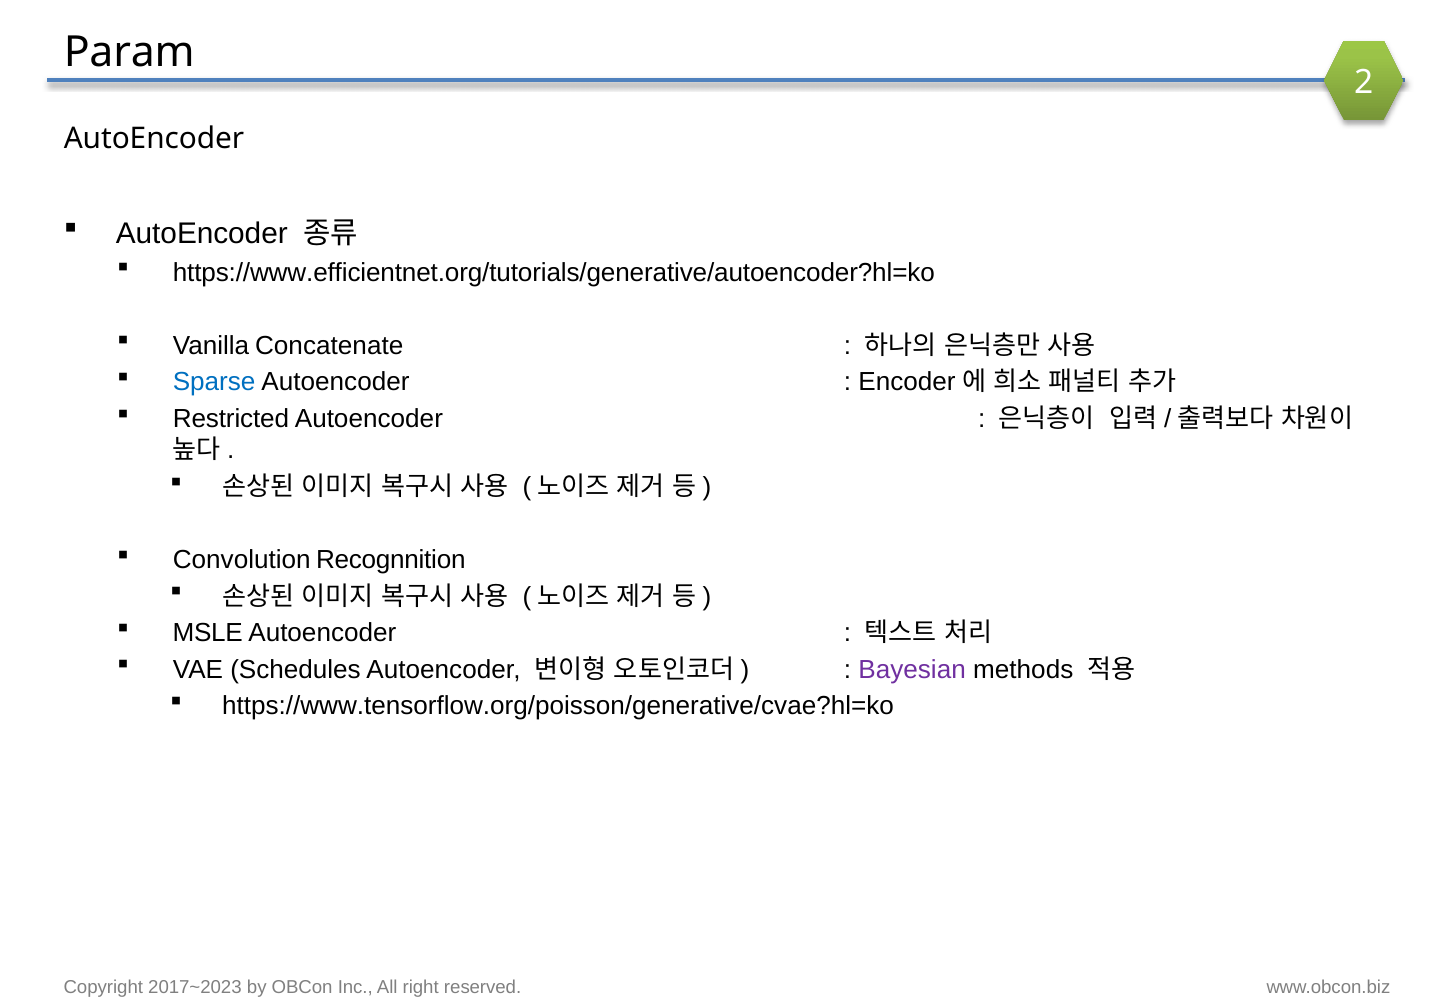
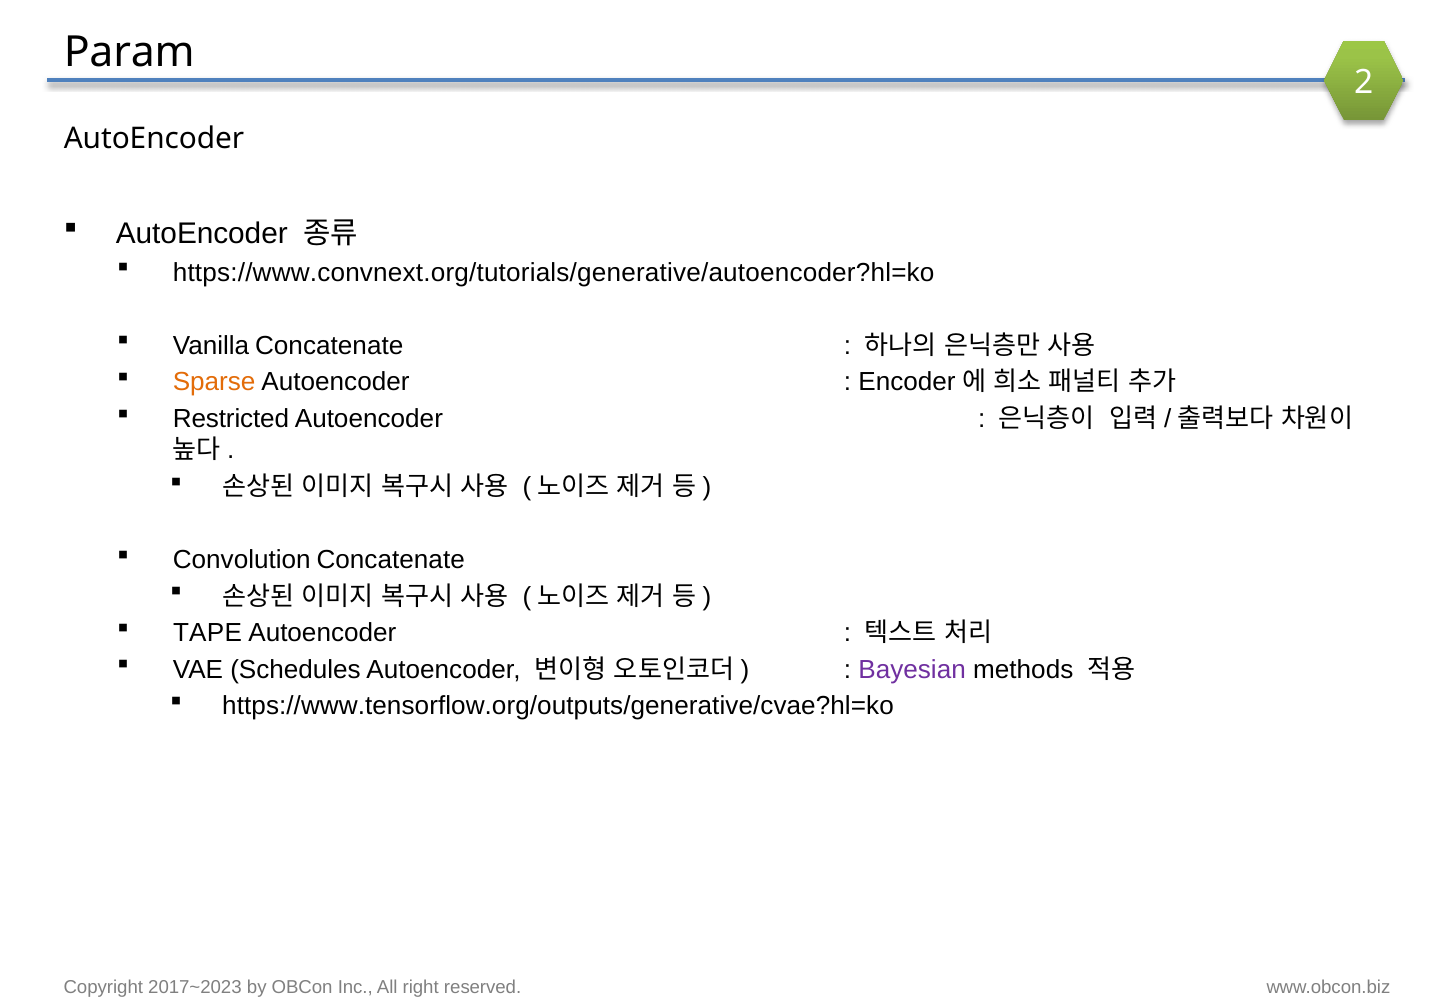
https://www.efficientnet.org/tutorials/generative/autoencoder?hl=ko: https://www.efficientnet.org/tutorials/generative/autoencoder?hl=ko -> https://www.convnext.org/tutorials/generative/autoencoder?hl=ko (554, 272)
Sparse colour: blue -> orange (214, 382)
Convolution Recognnition: Recognnition -> Concatenate (391, 560)
MSLE: MSLE -> TAPE (207, 633)
https://www.tensorflow.org/poisson/generative/cvae?hl=ko: https://www.tensorflow.org/poisson/generative/cvae?hl=ko -> https://www.tensorflow.org/outputs/generative/cvae?hl=ko (558, 706)
